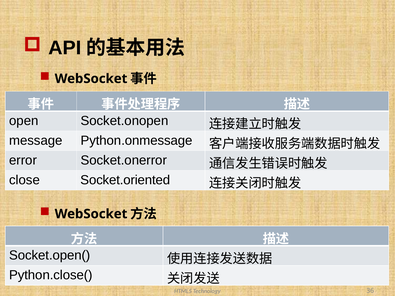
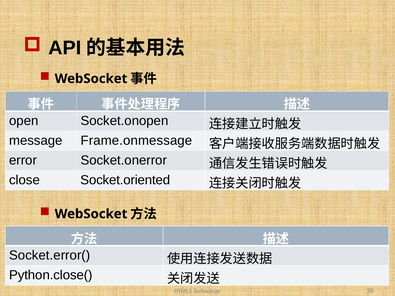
Python.onmessage: Python.onmessage -> Frame.onmessage (136, 141)
Socket.open(: Socket.open( -> Socket.error( (50, 256)
